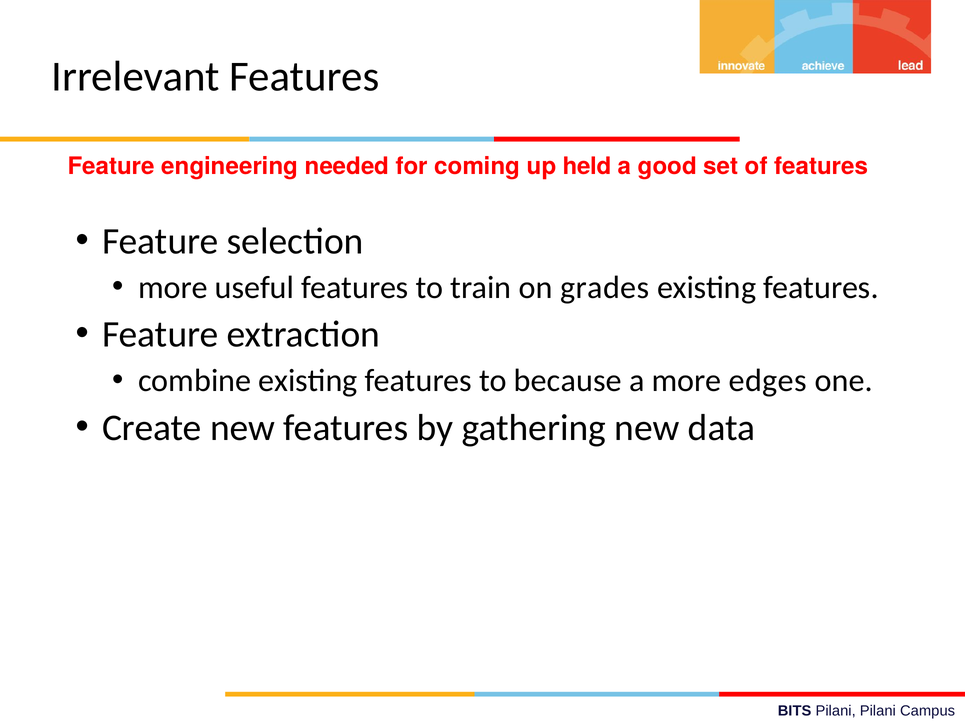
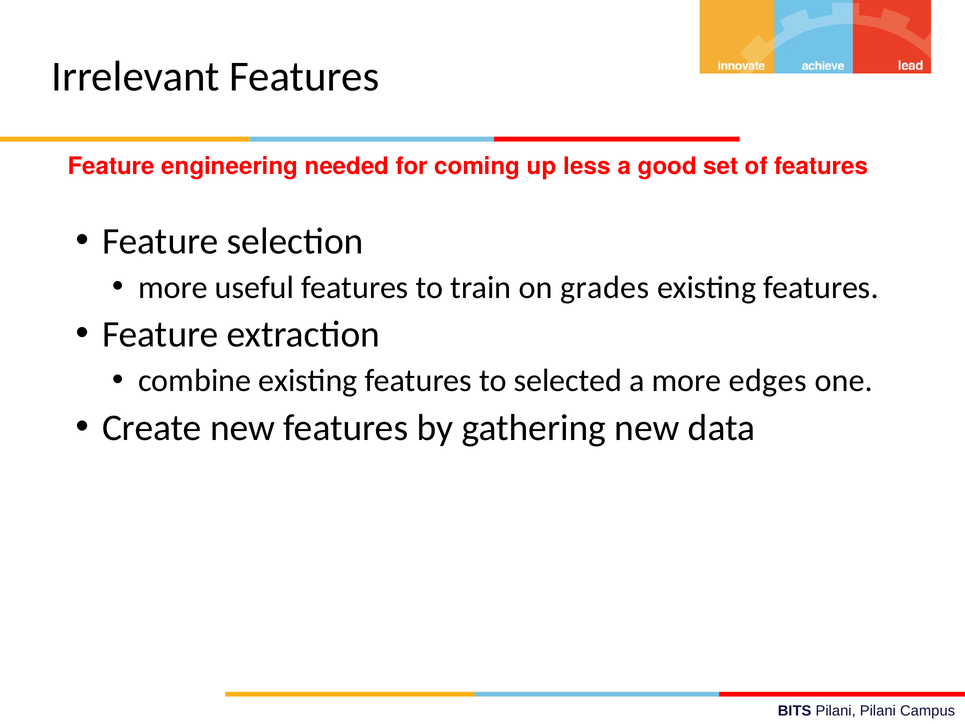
held: held -> less (587, 166)
because: because -> selected (568, 381)
